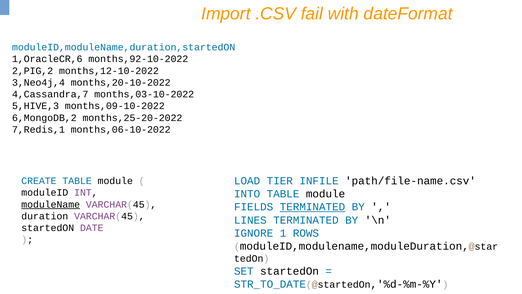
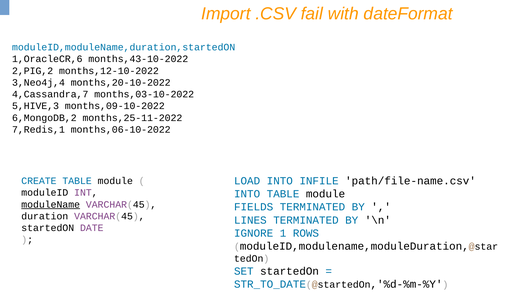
months,92-10-2022: months,92-10-2022 -> months,43-10-2022 (138, 59)
months,25-20-2022: months,25-20-2022 -> months,25-11-2022 (132, 118)
LOAD TIER: TIER -> INTO (280, 181)
TERMINATED underline: present -> none (312, 207)
